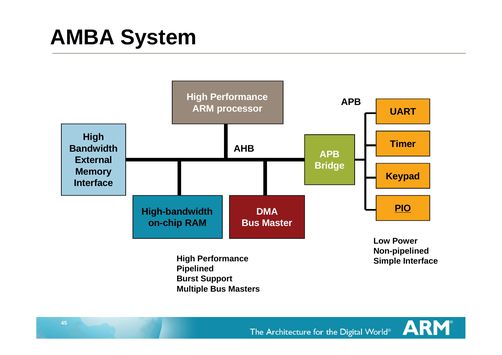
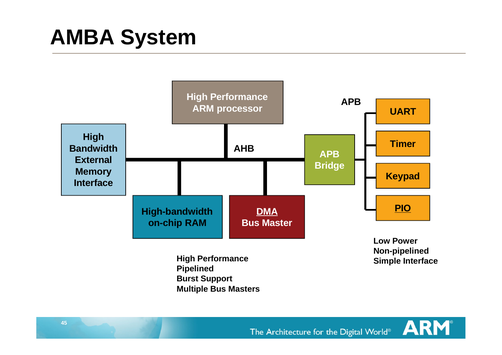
DMA underline: none -> present (267, 211)
